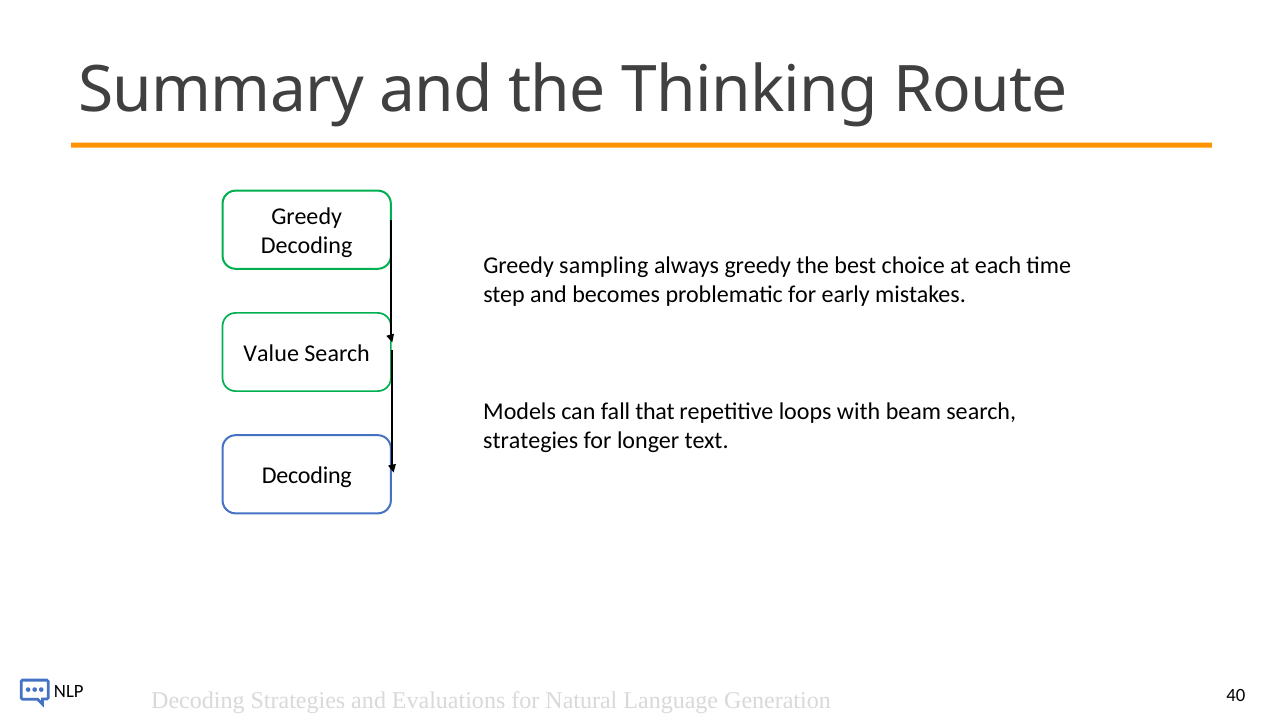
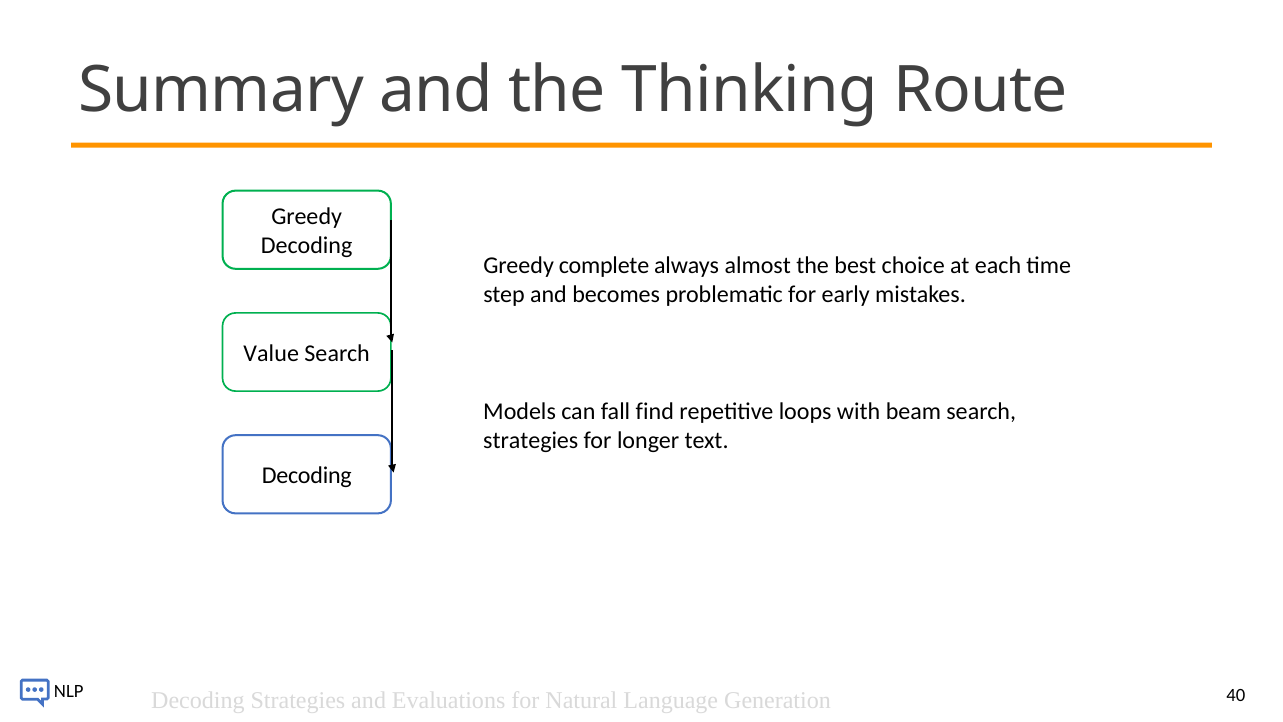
sampling: sampling -> complete (604, 266)
always greedy: greedy -> almost (758, 266)
that: that -> find (655, 412)
